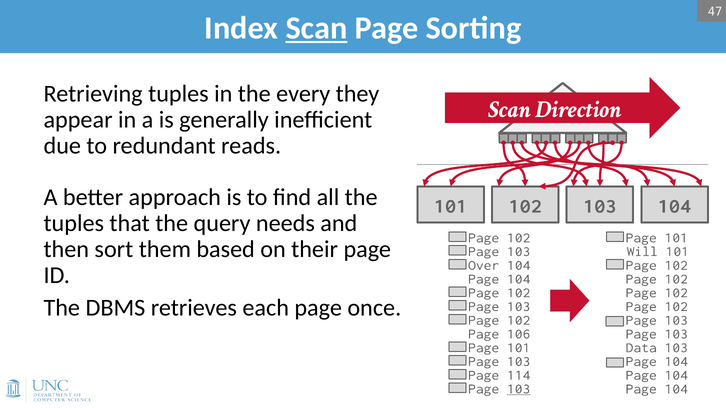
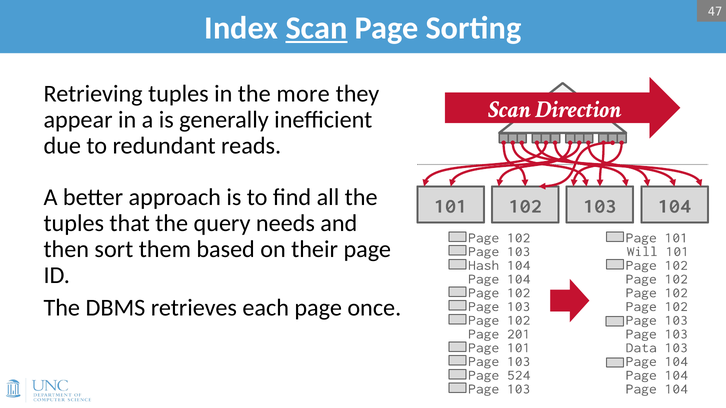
every: every -> more (303, 94)
Over: Over -> Hash (484, 265)
106: 106 -> 201 (519, 334)
114: 114 -> 524 (519, 375)
103 underline: present -> none (519, 389)
